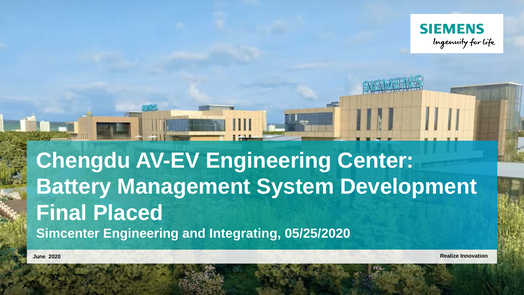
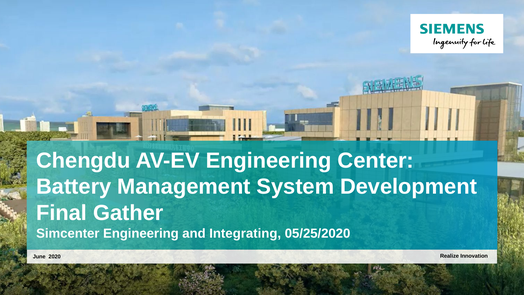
Placed: Placed -> Gather (128, 213)
